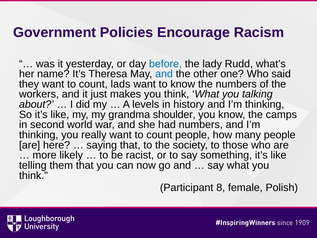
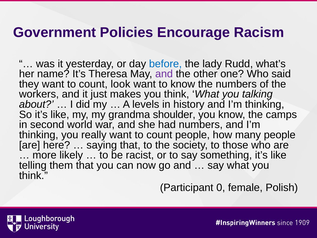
and colour: blue -> purple (164, 74)
lads: lads -> look (121, 84)
8: 8 -> 0 (221, 187)
